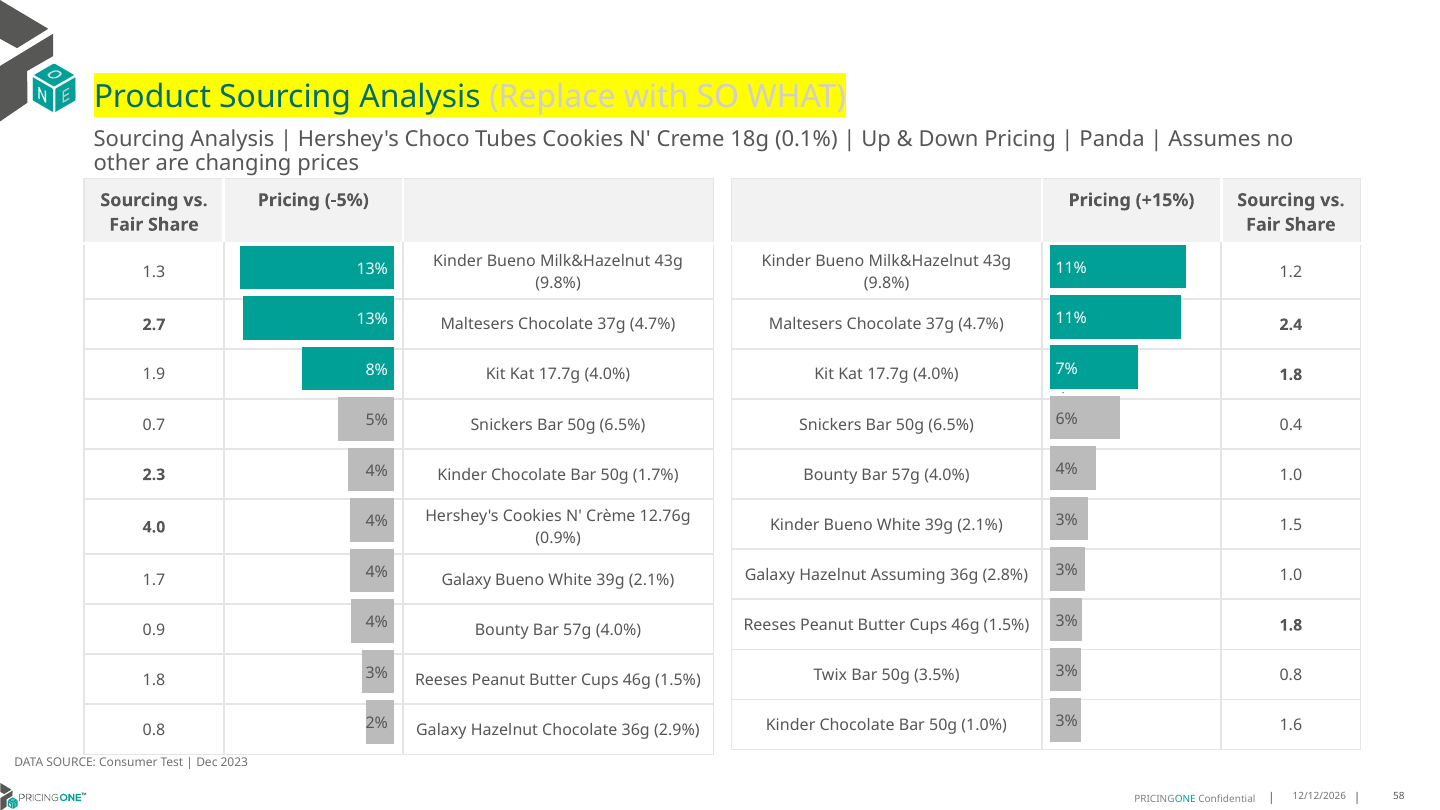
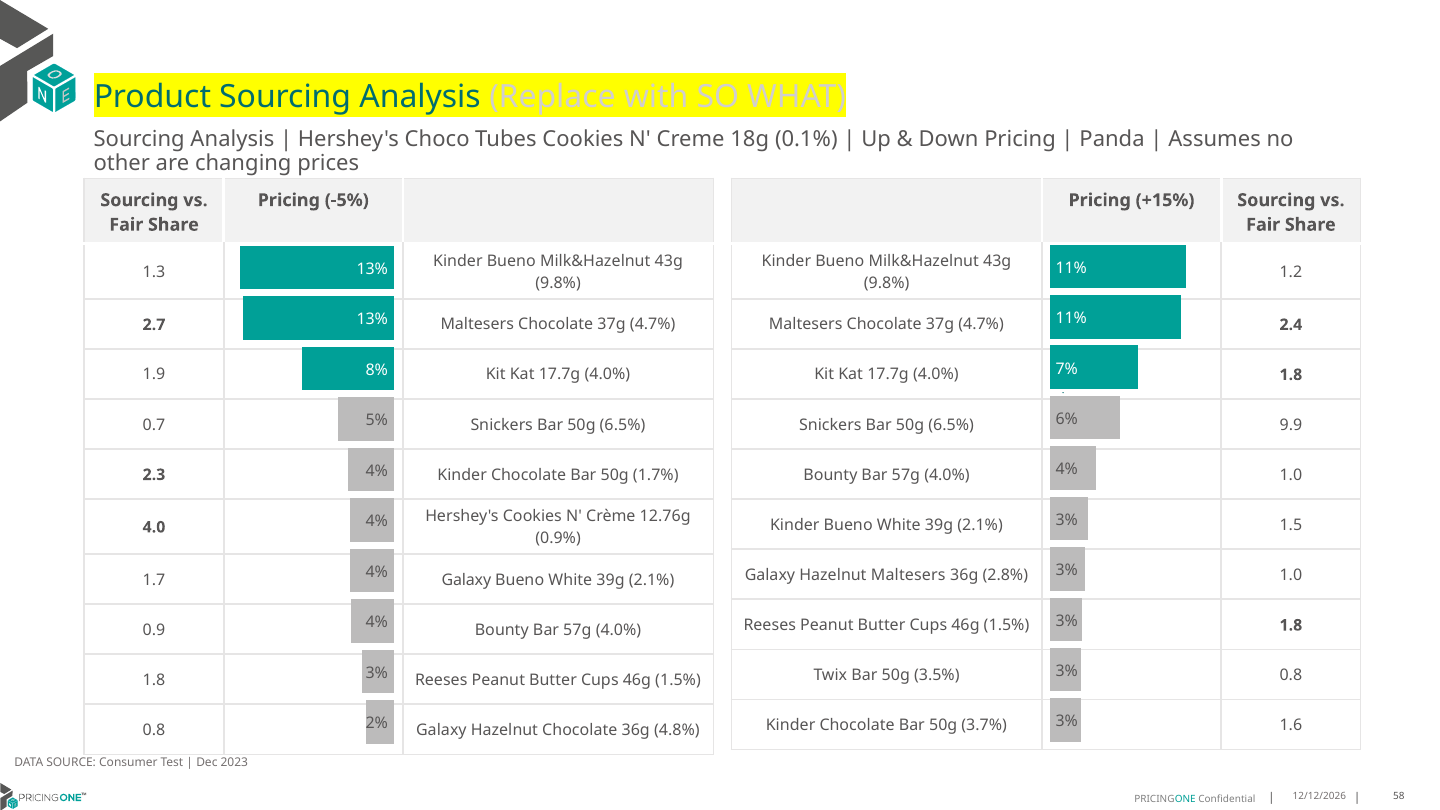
0.4: 0.4 -> 9.9 (1291, 425)
Hazelnut Assuming: Assuming -> Maltesers (908, 575)
1.0%: 1.0% -> 3.7% (984, 725)
2.9%: 2.9% -> 4.8% (677, 730)
